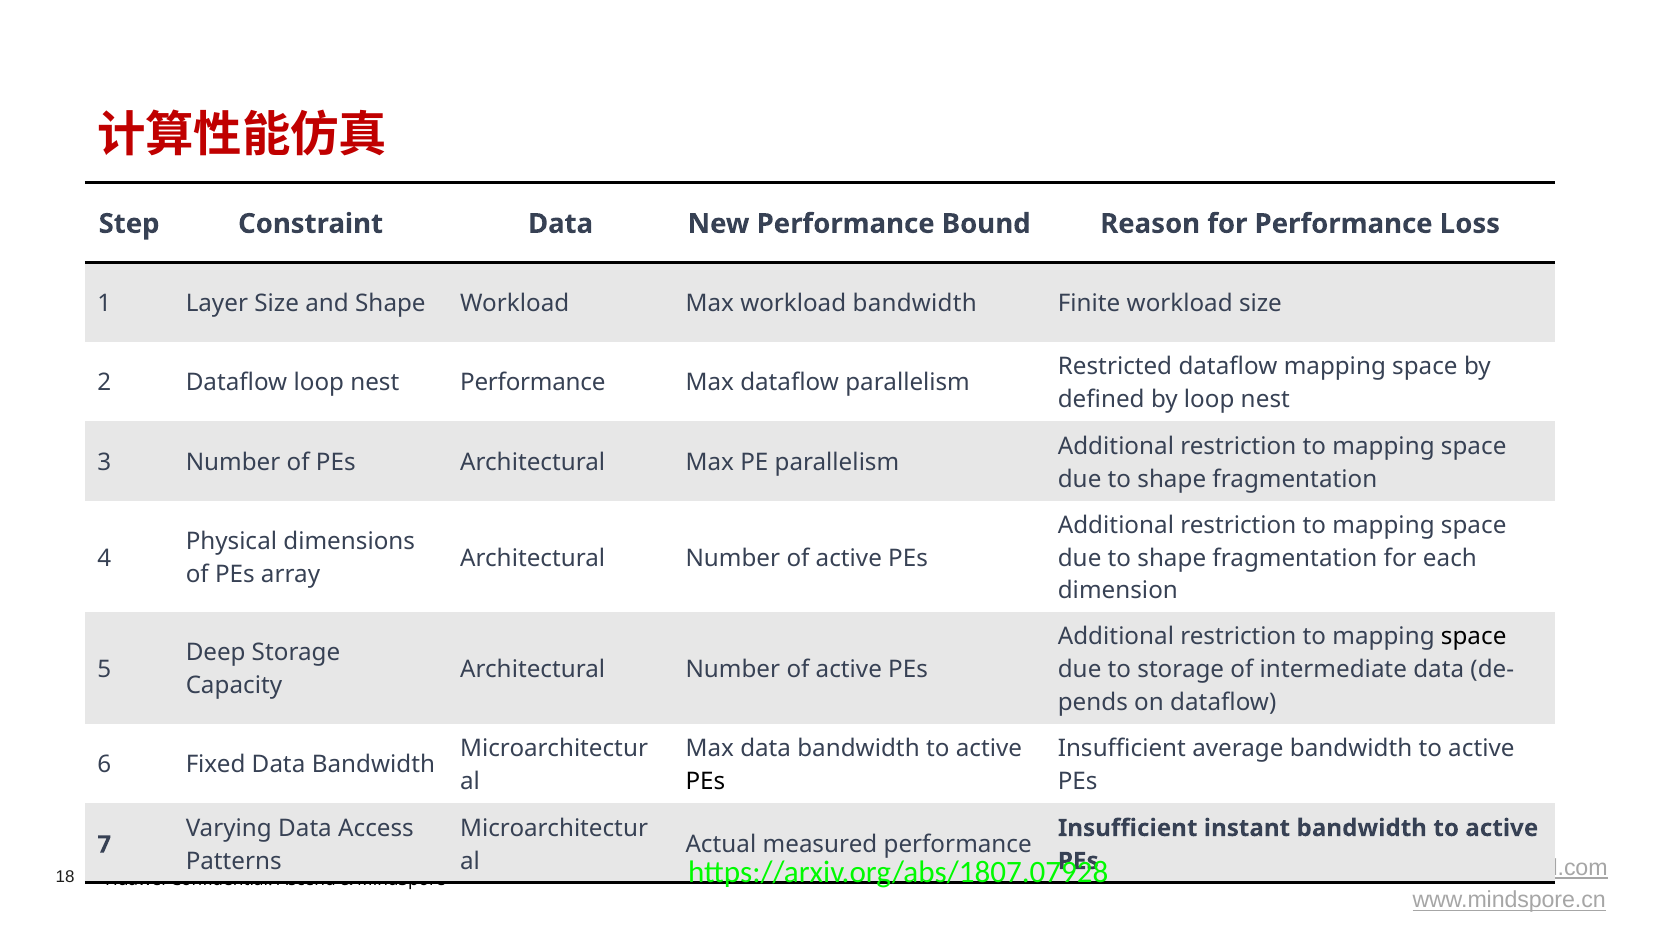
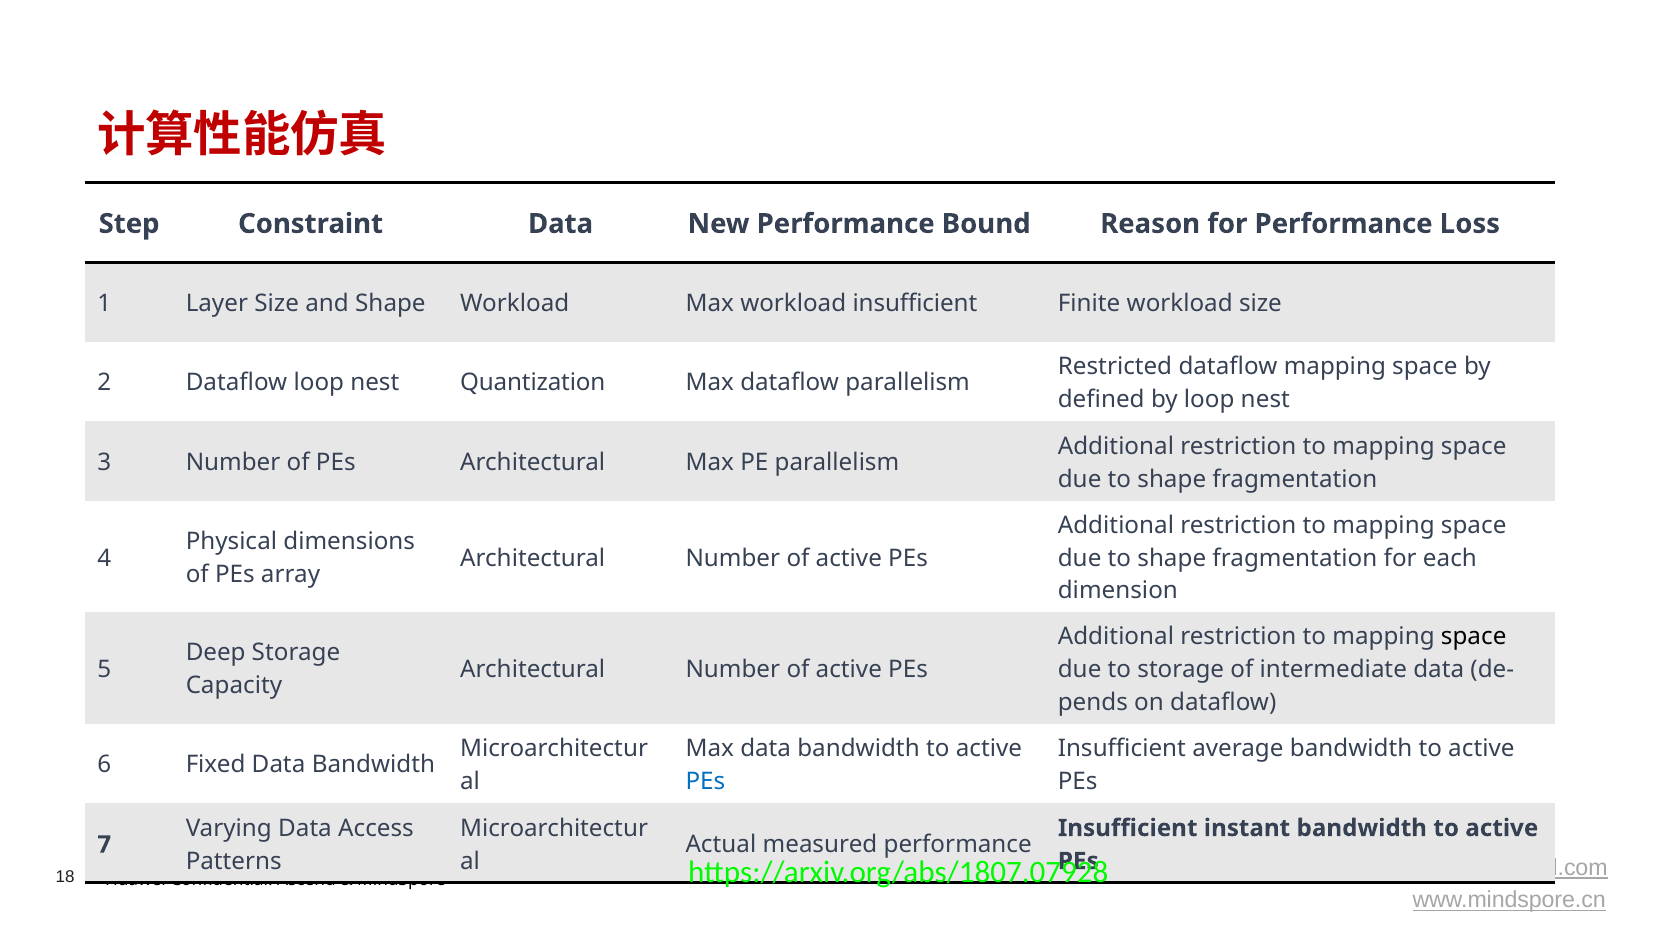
workload bandwidth: bandwidth -> insufficient (915, 303)
nest Performance: Performance -> Quantization (533, 383)
PEs colour: black -> blue (705, 782)
